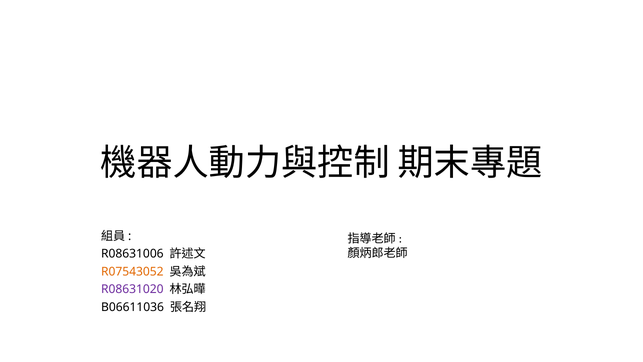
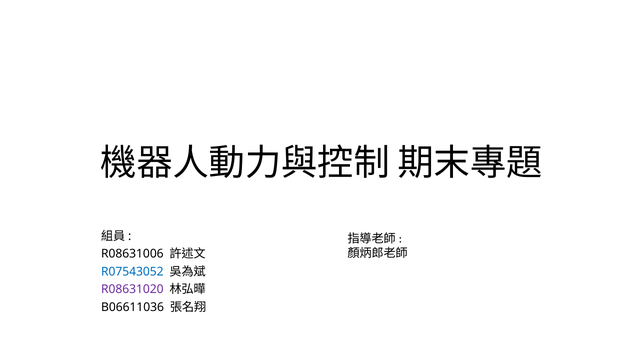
R07543052 colour: orange -> blue (132, 272)
